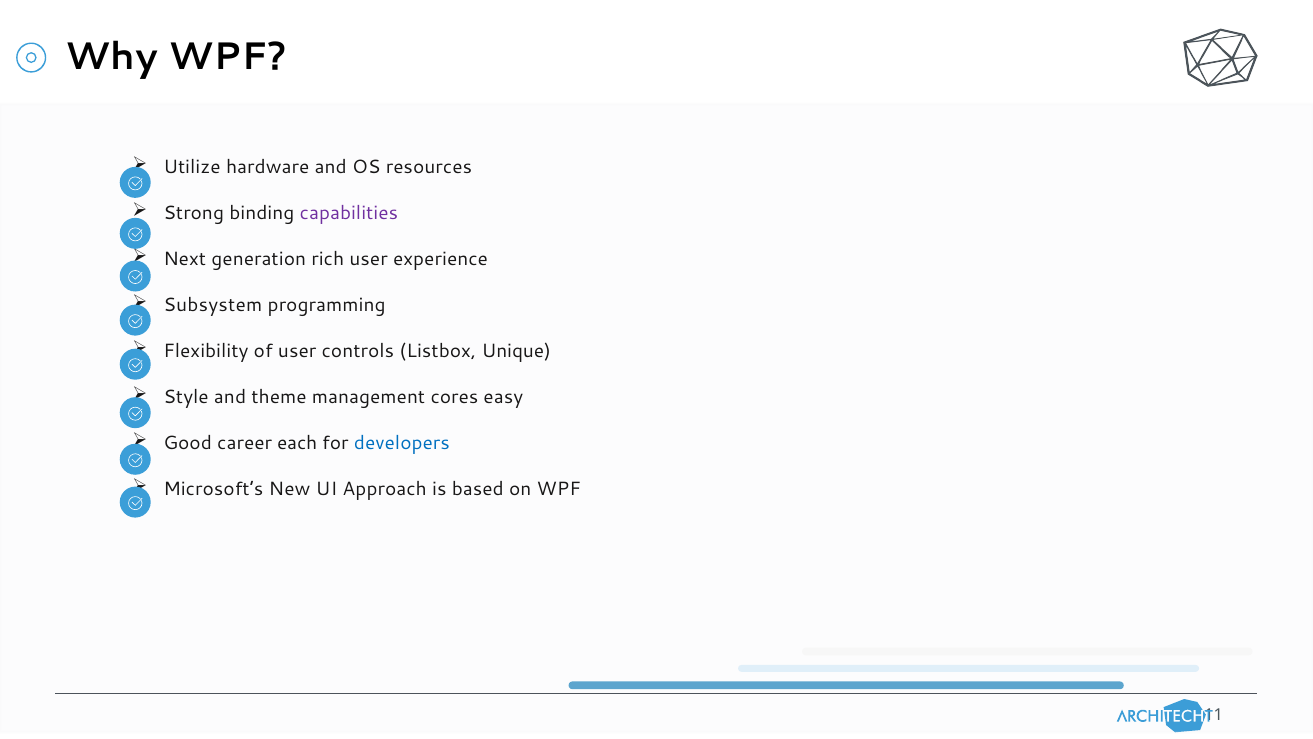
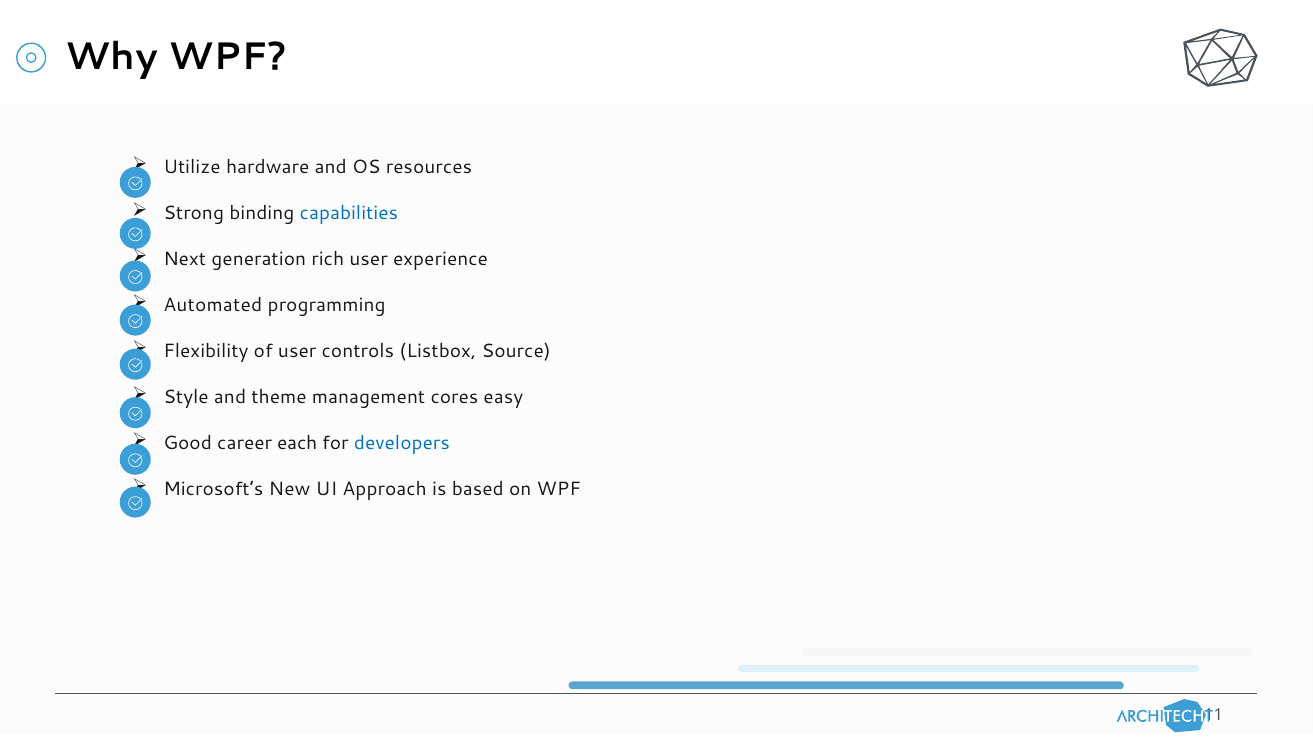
capabilities colour: purple -> blue (349, 213)
Subsystem: Subsystem -> Automated (213, 305)
Unique: Unique -> Source (516, 351)
